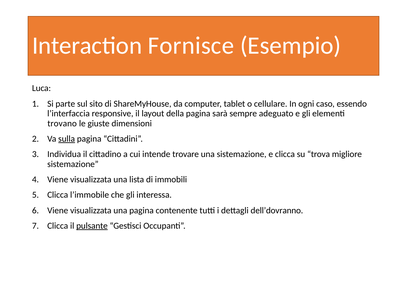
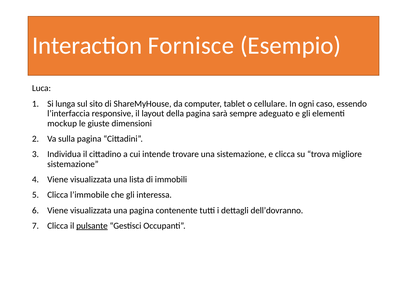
parte: parte -> lunga (65, 104)
trovano: trovano -> mockup (62, 123)
sulla underline: present -> none (67, 138)
